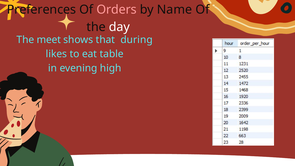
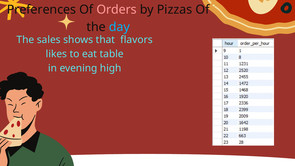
Name: Name -> Pizzas (175, 10)
day colour: white -> light blue (119, 27)
meet: meet -> sales (49, 40)
during: during -> flavors (137, 40)
